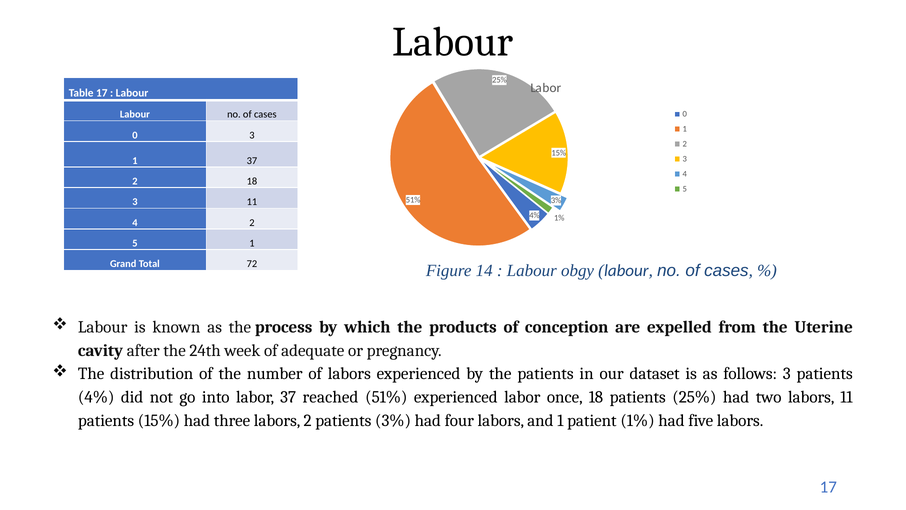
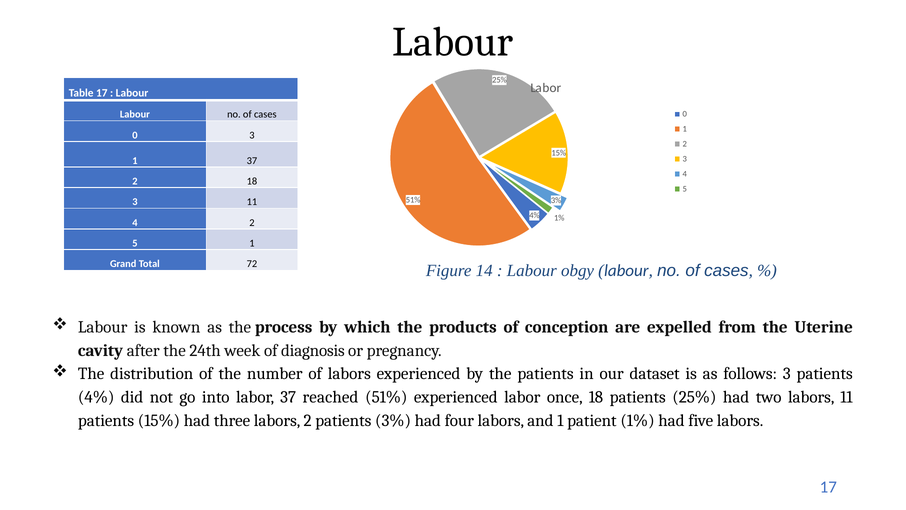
adequate: adequate -> diagnosis (313, 350)
